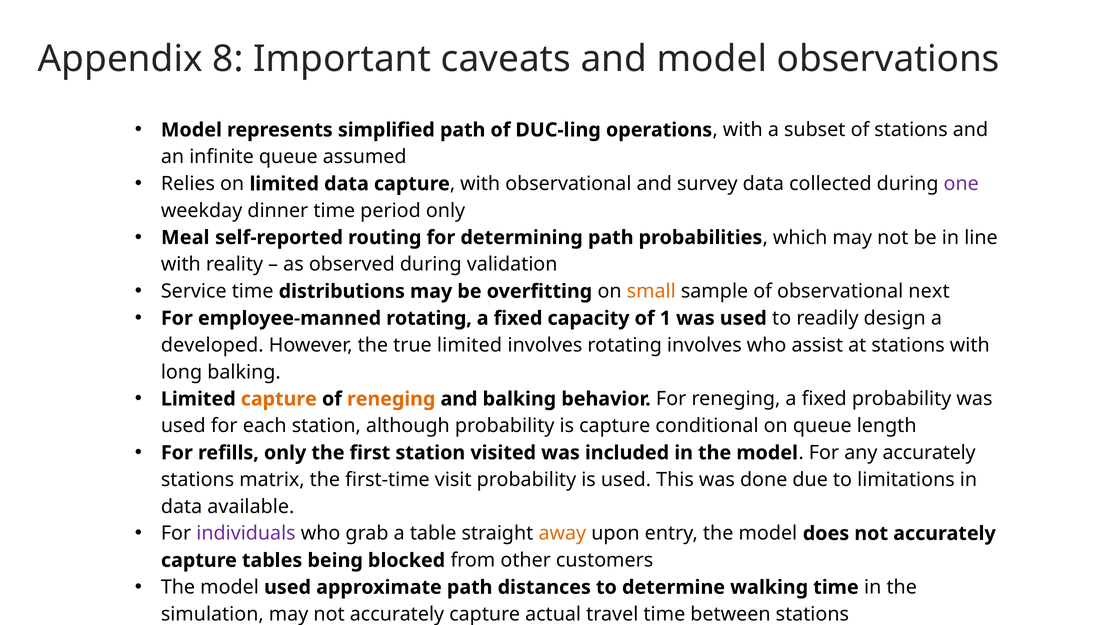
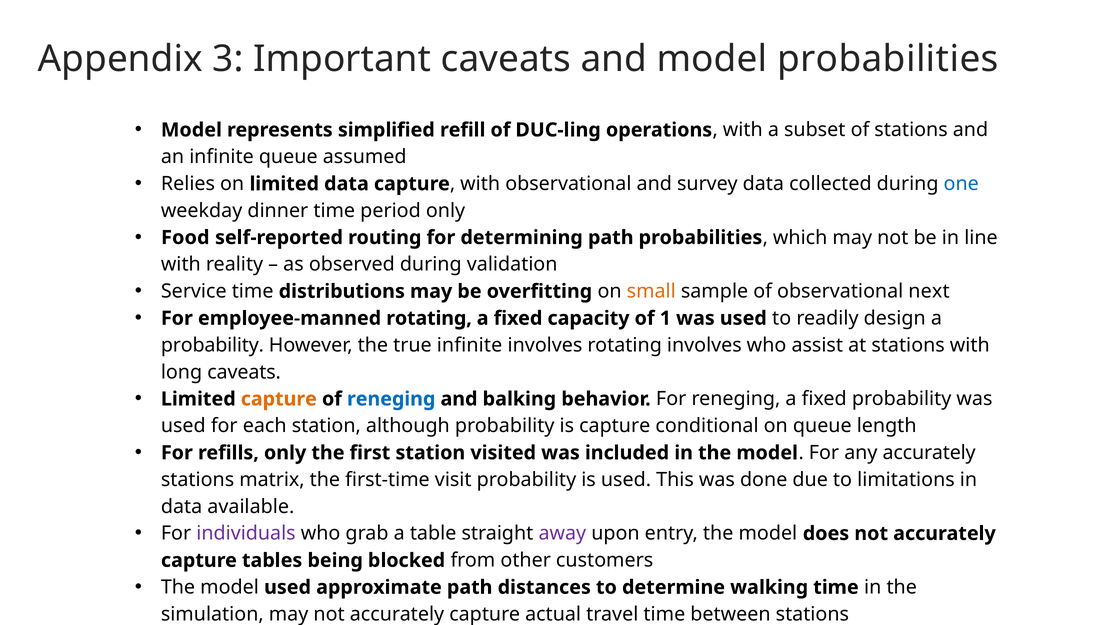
8: 8 -> 3 (228, 59)
model observations: observations -> probabilities (888, 59)
simplified path: path -> refill (463, 130)
one colour: purple -> blue (961, 184)
Meal: Meal -> Food (185, 238)
developed: developed -> probability (212, 345)
true limited: limited -> infinite (470, 345)
long balking: balking -> caveats (244, 372)
reneging colour: orange -> blue (391, 399)
away colour: orange -> purple (562, 533)
